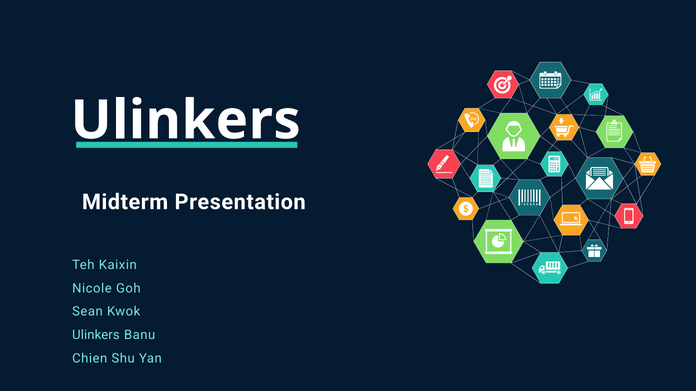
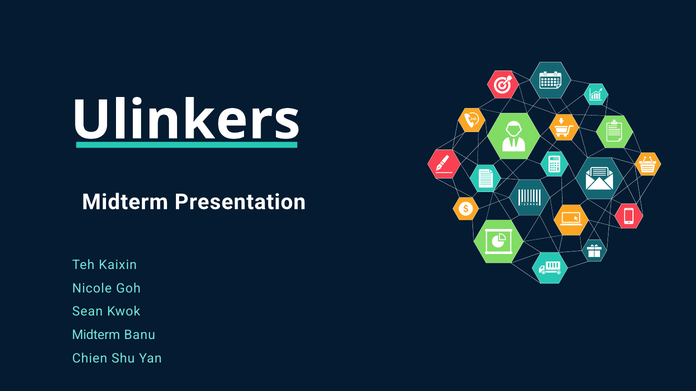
Ulinkers: Ulinkers -> Midterm (96, 336)
